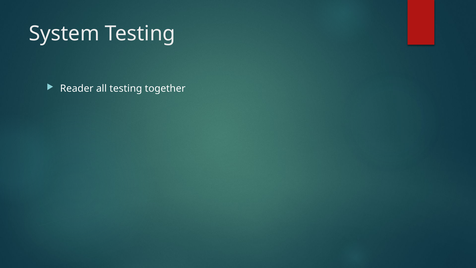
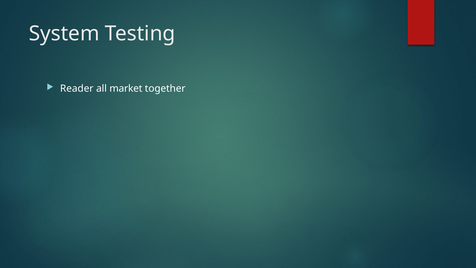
all testing: testing -> market (126, 89)
